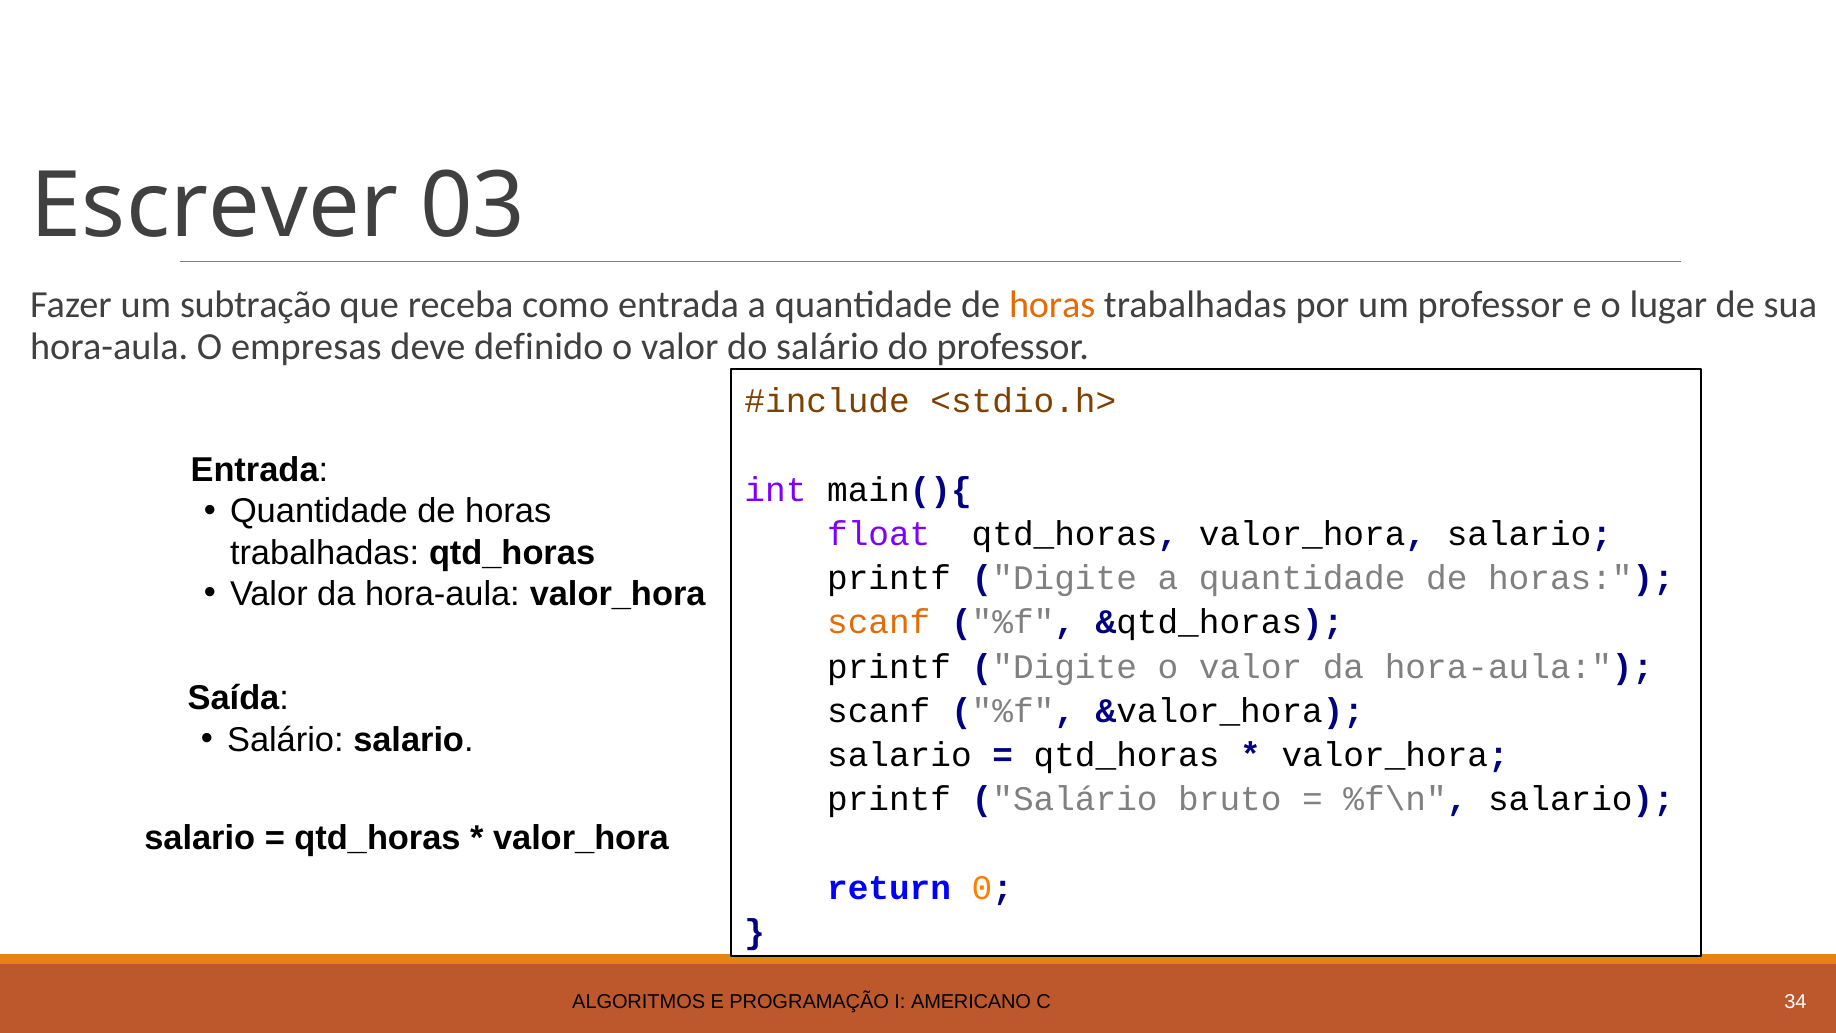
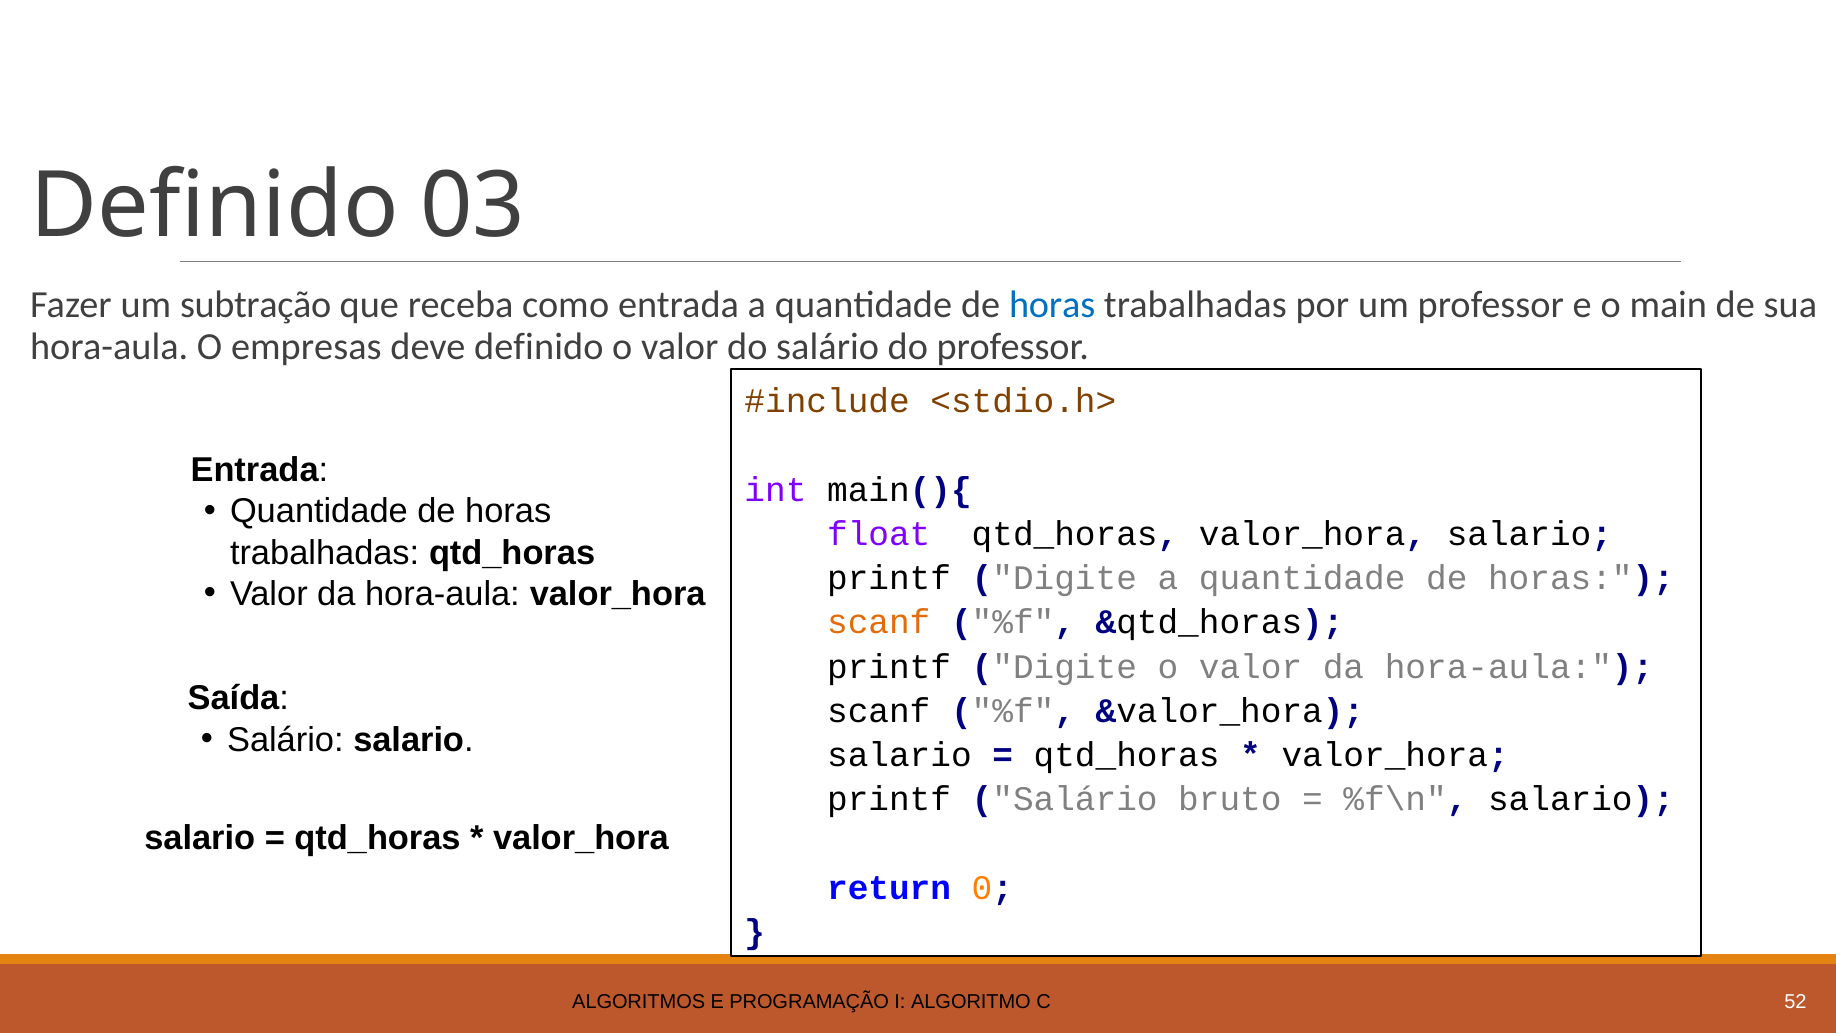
Escrever: Escrever -> Definido (214, 206)
horas colour: orange -> blue (1052, 305)
lugar: lugar -> main (1668, 305)
AMERICANO: AMERICANO -> ALGORITMO (971, 1002)
34: 34 -> 52 (1795, 1002)
